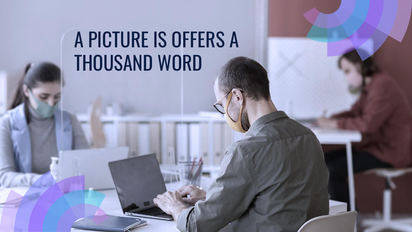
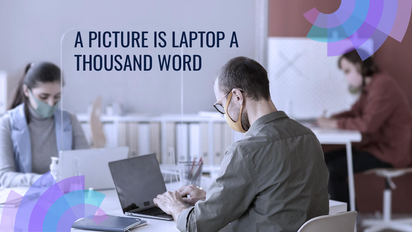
OFFERS: OFFERS -> LAPTOP (198, 41)
